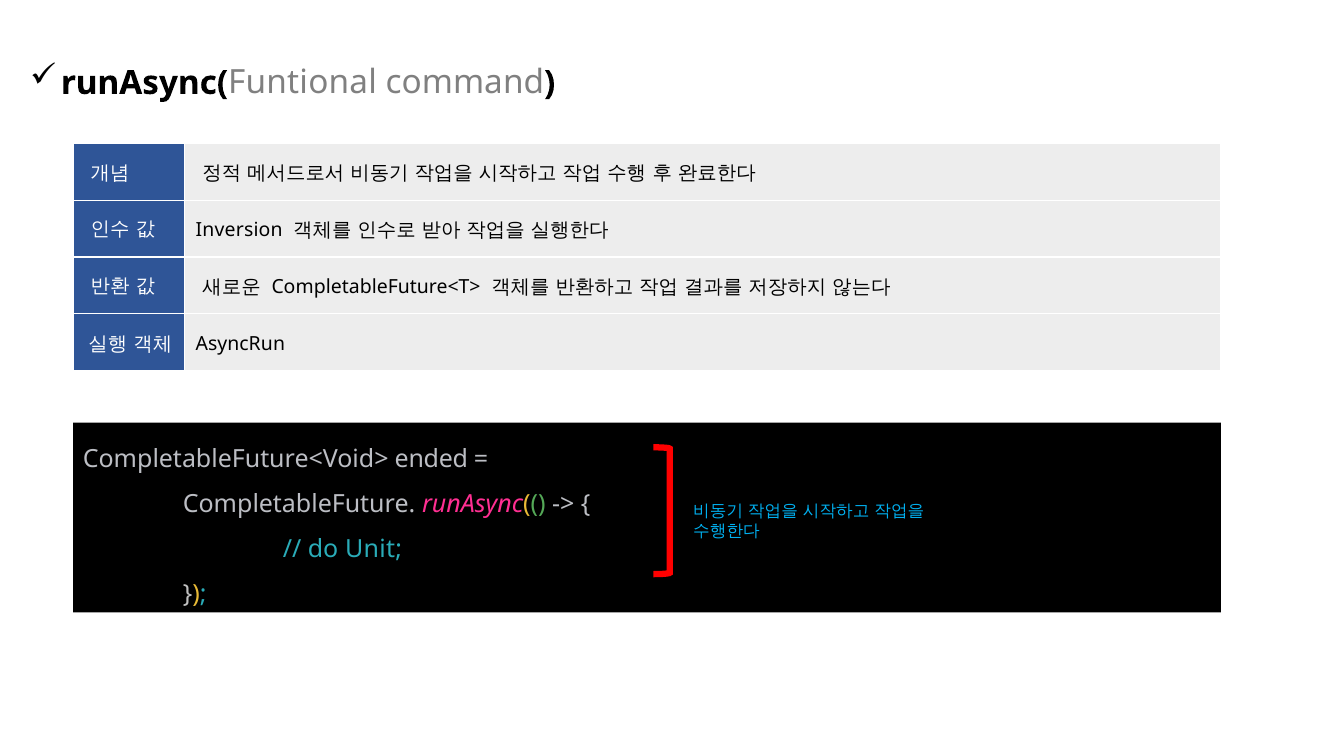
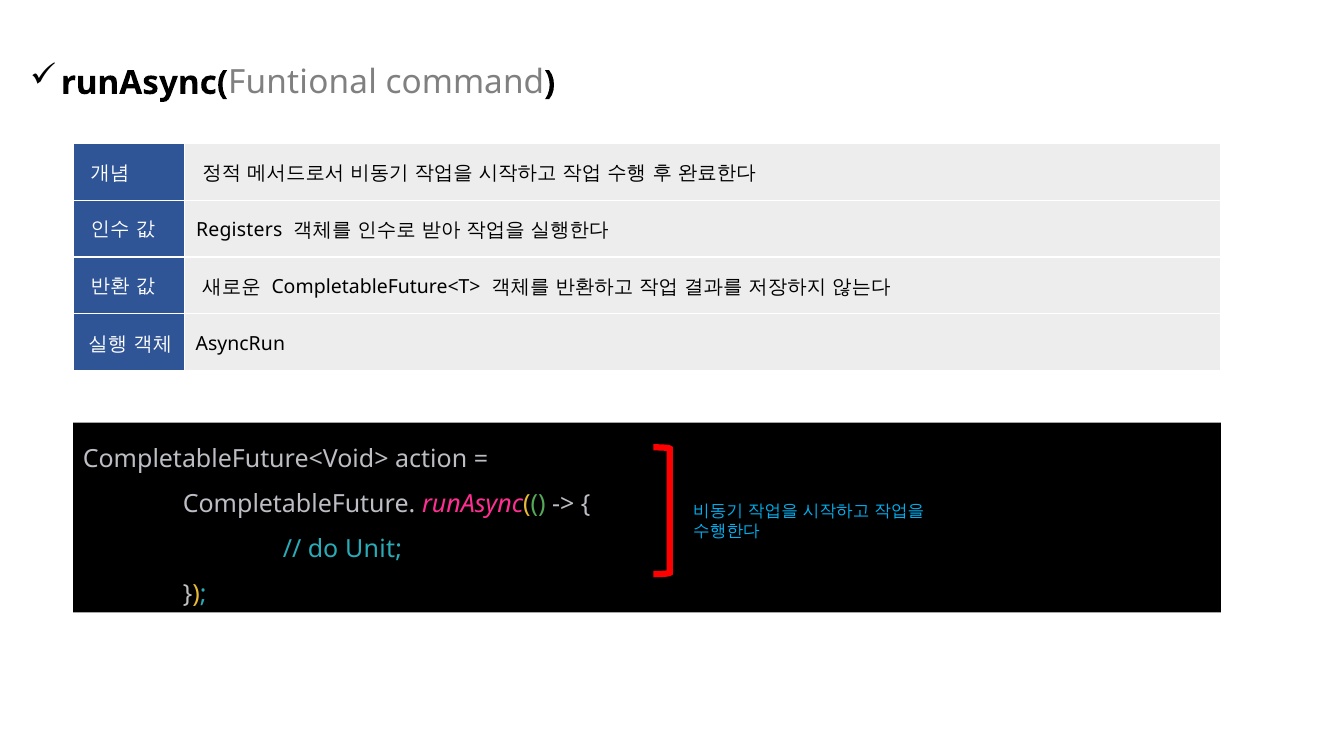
Inversion: Inversion -> Registers (239, 230)
ended: ended -> action (431, 459)
